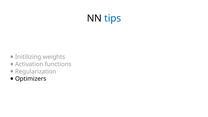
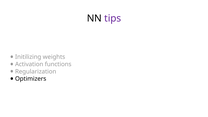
tips colour: blue -> purple (113, 18)
